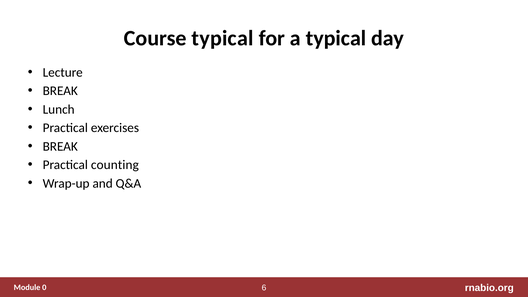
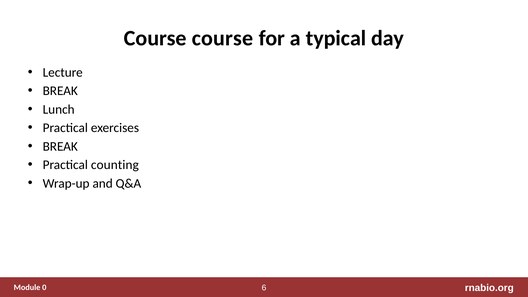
Course typical: typical -> course (223, 38)
